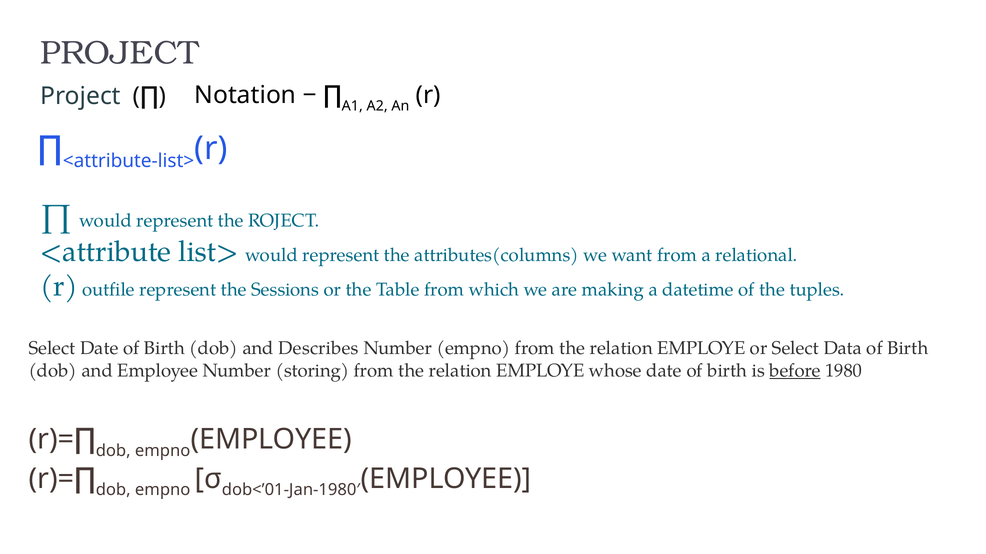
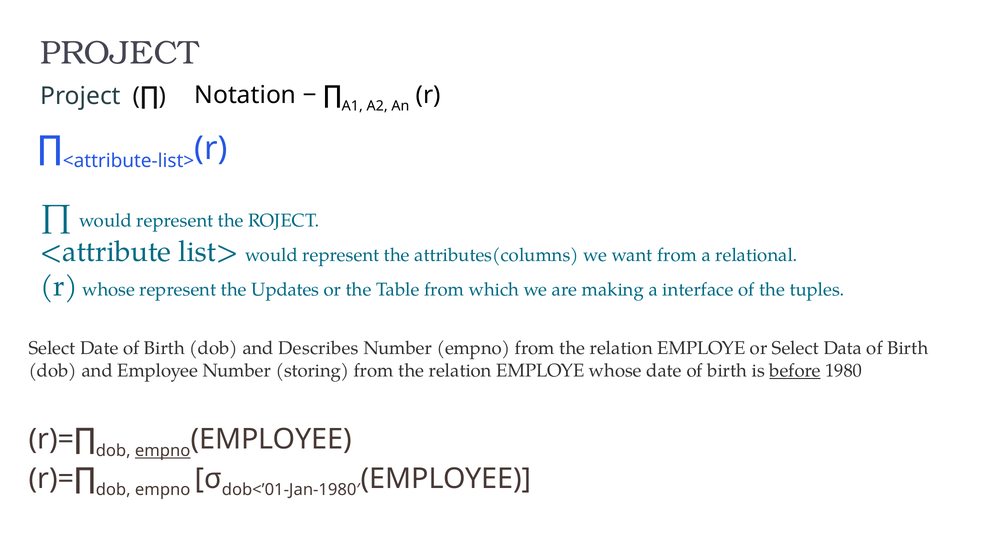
r outfile: outfile -> whose (109, 290)
Sessions: Sessions -> Updates (285, 290)
datetime: datetime -> interface (698, 290)
empno underline: none -> present (163, 451)
